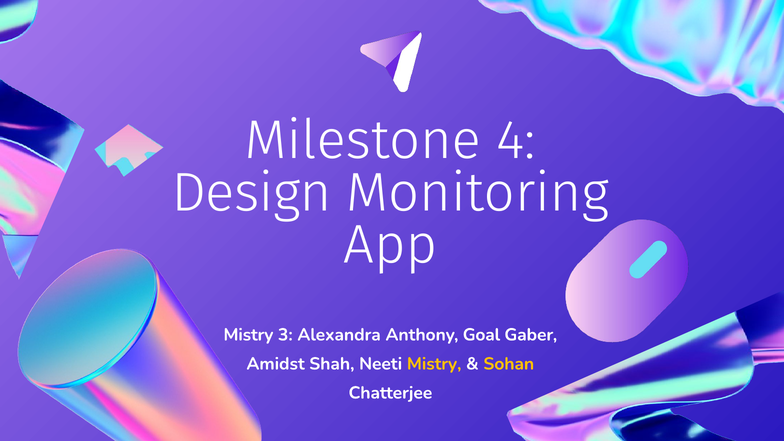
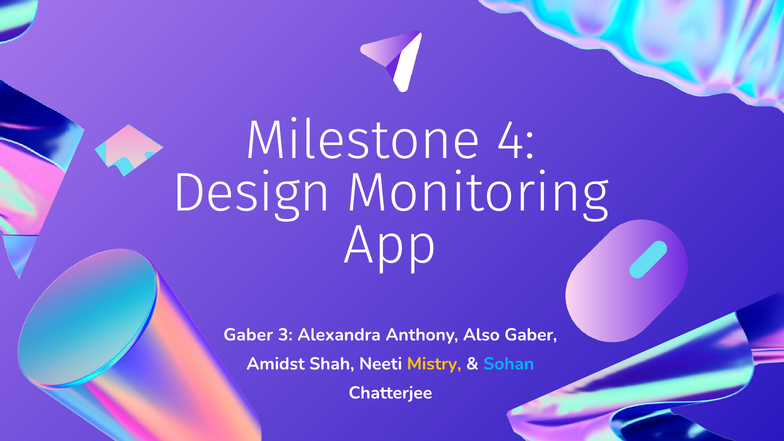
Mistry: Mistry -> Gaber (248, 335)
Goal: Goal -> Also (481, 335)
Sohan colour: yellow -> light blue (509, 364)
